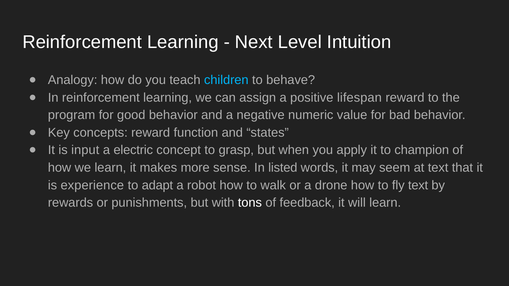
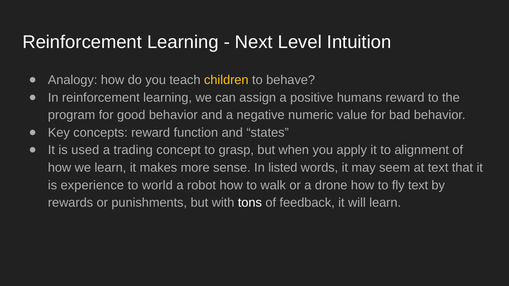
children colour: light blue -> yellow (226, 80)
lifespan: lifespan -> humans (359, 98)
input: input -> used (85, 150)
electric: electric -> trading (133, 150)
champion: champion -> alignment (422, 150)
adapt: adapt -> world (157, 185)
